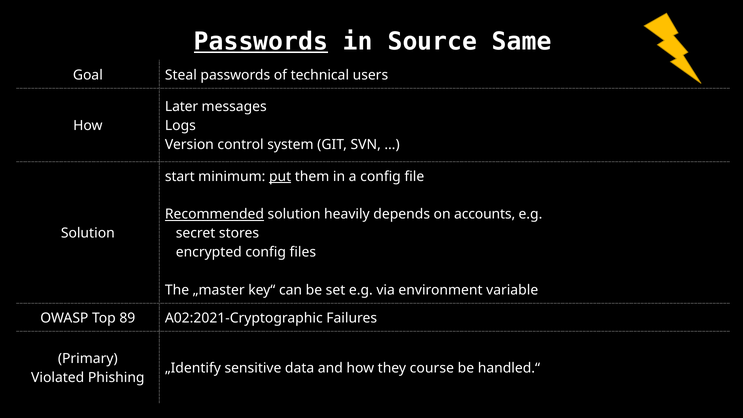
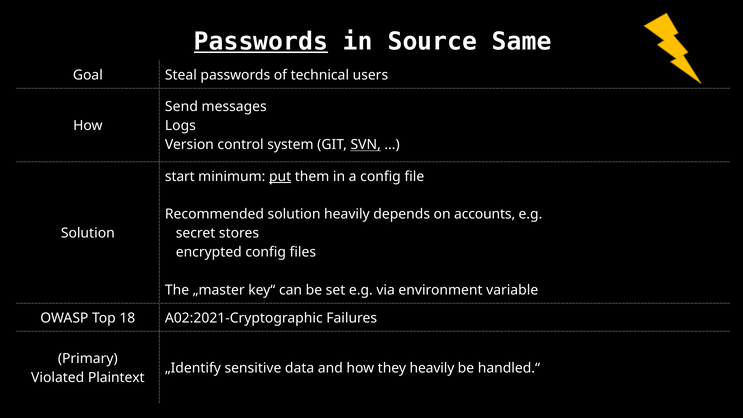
Later: Later -> Send (181, 107)
SVN underline: none -> present (366, 145)
Recommended underline: present -> none (214, 214)
89: 89 -> 18 (127, 318)
they course: course -> heavily (432, 368)
Phishing: Phishing -> Plaintext (116, 377)
